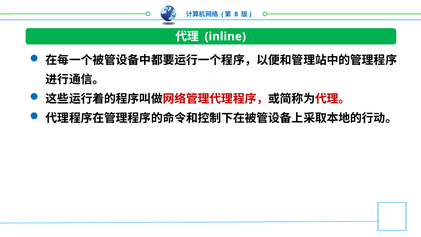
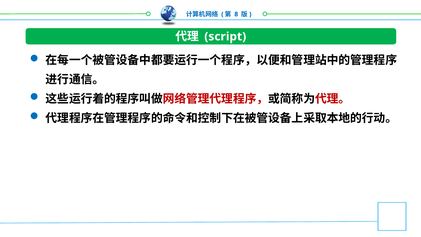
inline: inline -> script (225, 36)
